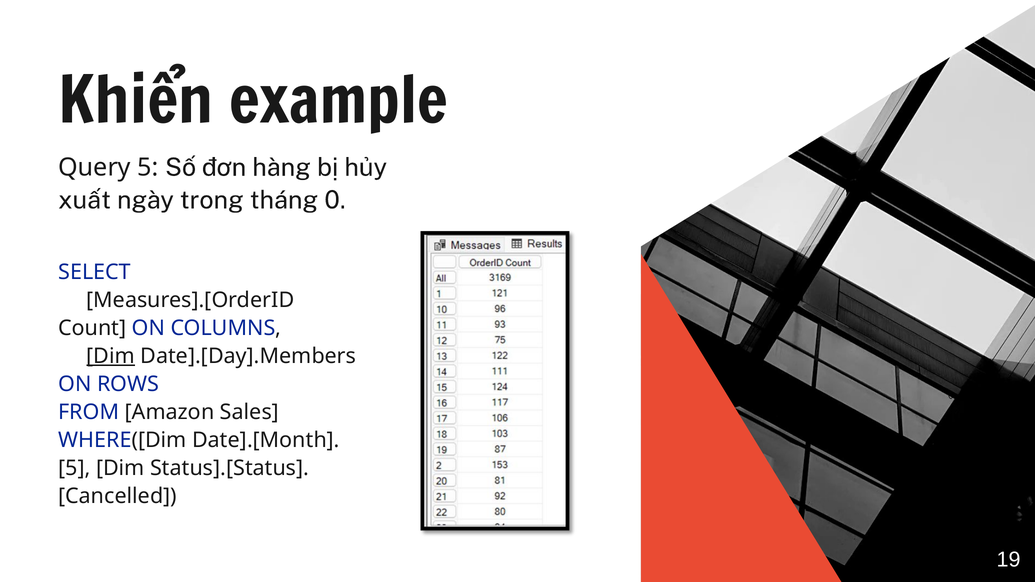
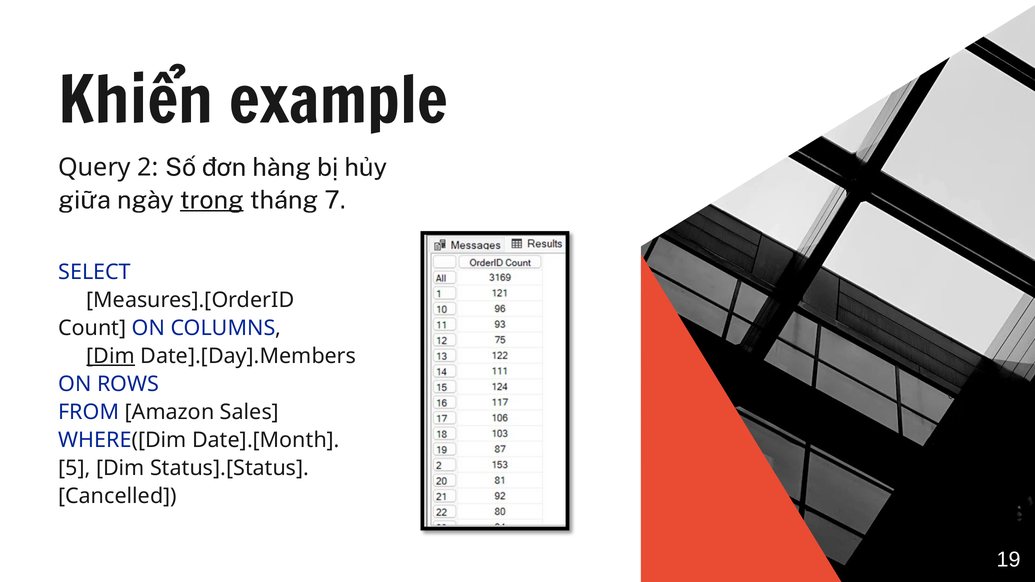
Query 5: 5 -> 2 (148, 168)
xuất: xuất -> giữa (85, 200)
trong underline: none -> present (212, 200)
0: 0 -> 7 (335, 200)
